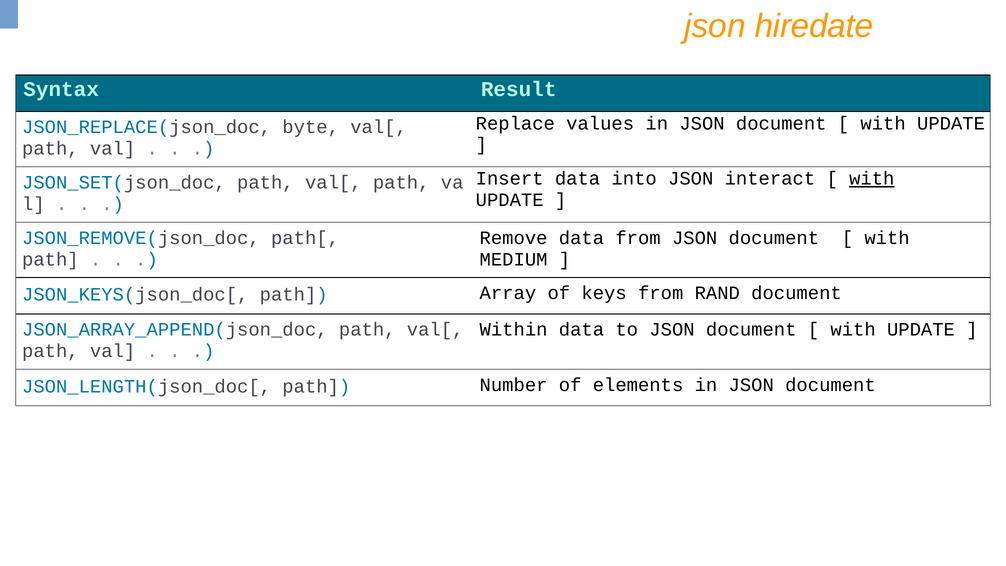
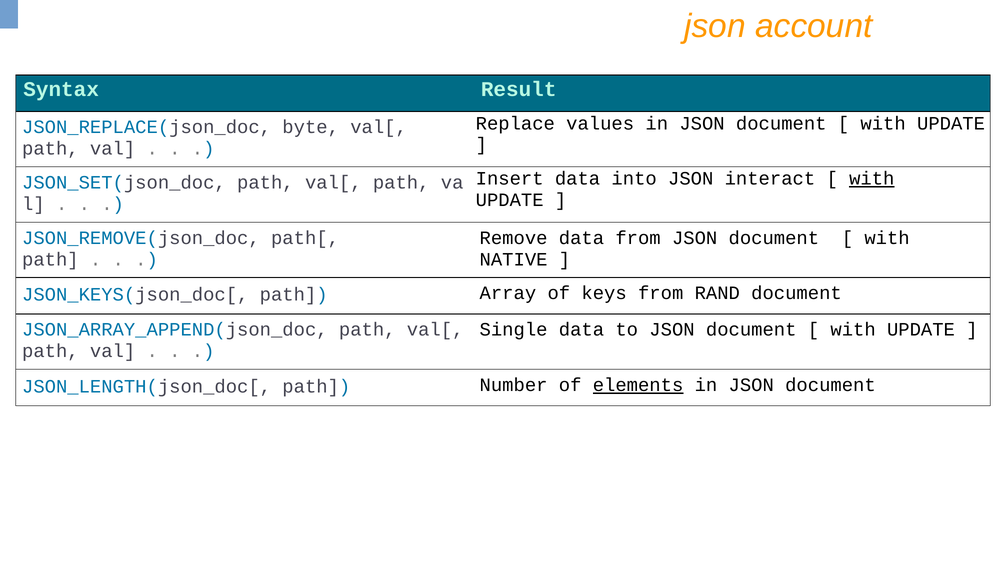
hiredate: hiredate -> account (814, 26)
MEDIUM: MEDIUM -> NATIVE (514, 259)
Within: Within -> Single (514, 330)
elements underline: none -> present (638, 385)
